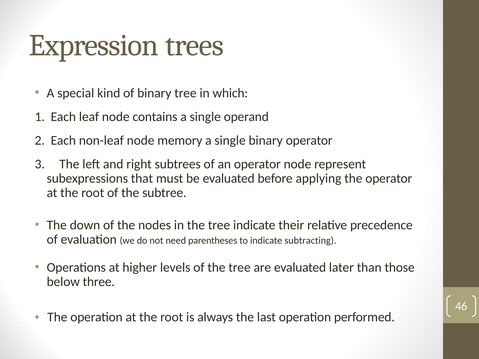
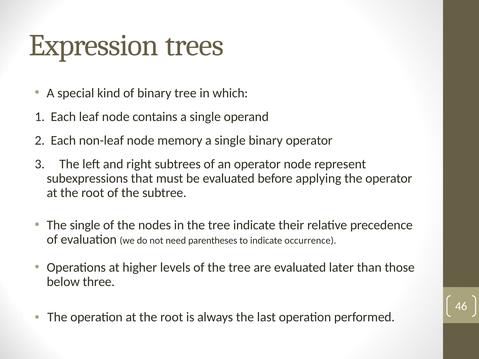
The down: down -> single (85, 225)
subtracting: subtracting -> occurrence (310, 241)
